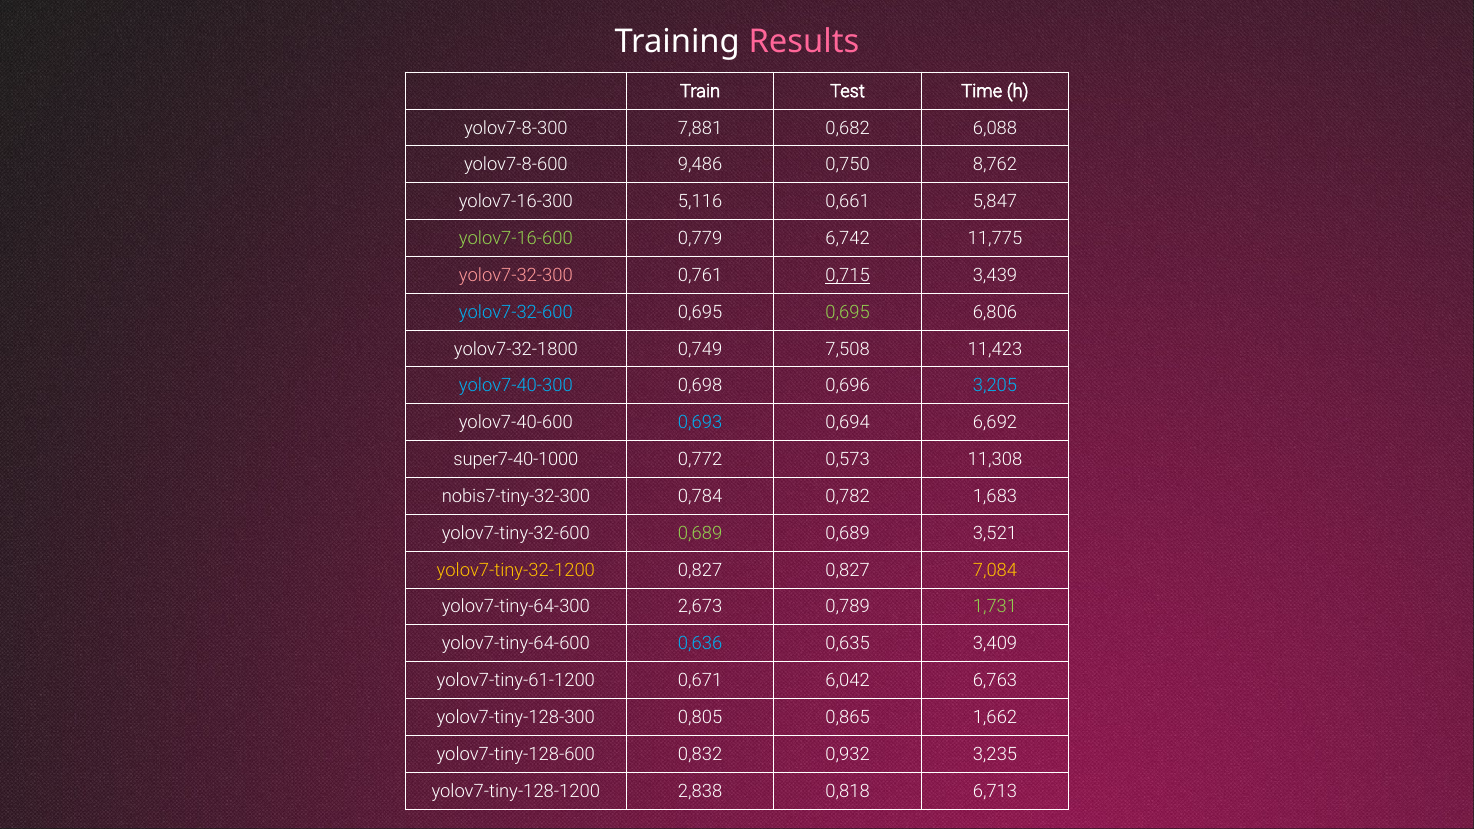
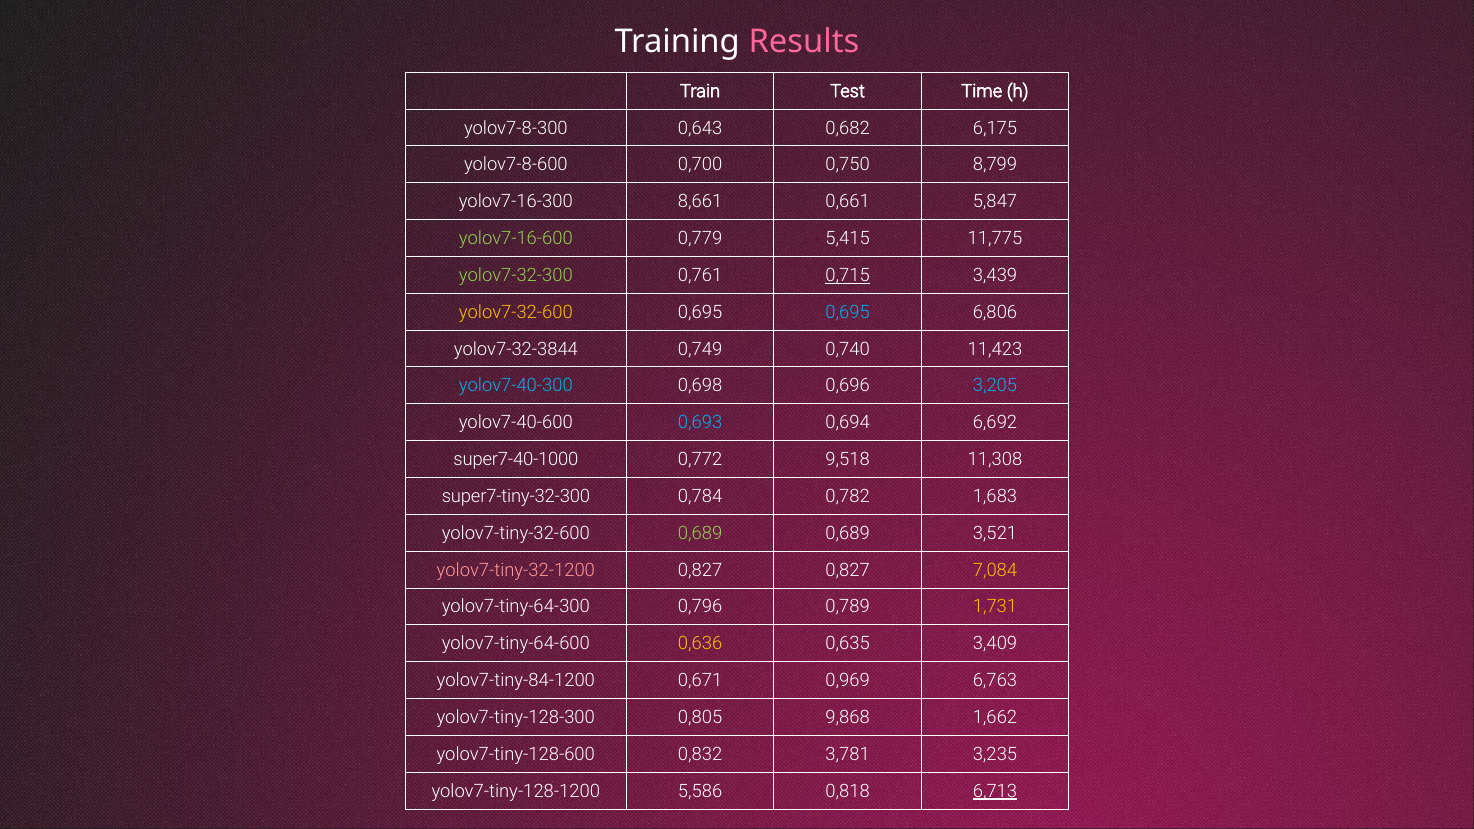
7,881: 7,881 -> 0,643 (700, 128)
6,088: 6,088 -> 6,175 (995, 128)
9,486: 9,486 -> 0,700 (700, 165)
8,762: 8,762 -> 8,799 (995, 165)
5,116: 5,116 -> 8,661 (700, 202)
6,742: 6,742 -> 5,415 (848, 239)
yolov7-32-300 colour: pink -> light green (516, 275)
yolov7-32-600 colour: light blue -> yellow (516, 312)
0,695 colour: light green -> light blue (848, 312)
yolov7-32-1800: yolov7-32-1800 -> yolov7-32-3844 (516, 349)
7,508: 7,508 -> 0,740 (848, 349)
0,573: 0,573 -> 9,518 (848, 460)
nobis7-tiny-32-300: nobis7-tiny-32-300 -> super7-tiny-32-300 (516, 496)
yolov7-tiny-32-1200 colour: yellow -> pink (516, 570)
2,673: 2,673 -> 0,796 (700, 607)
1,731 colour: light green -> yellow (995, 607)
0,636 colour: light blue -> yellow (700, 644)
yolov7-tiny-61-1200: yolov7-tiny-61-1200 -> yolov7-tiny-84-1200 (516, 681)
6,042: 6,042 -> 0,969 (848, 681)
0,865: 0,865 -> 9,868 (848, 718)
0,932: 0,932 -> 3,781 (848, 754)
2,838: 2,838 -> 5,586 (700, 791)
6,713 underline: none -> present (995, 791)
